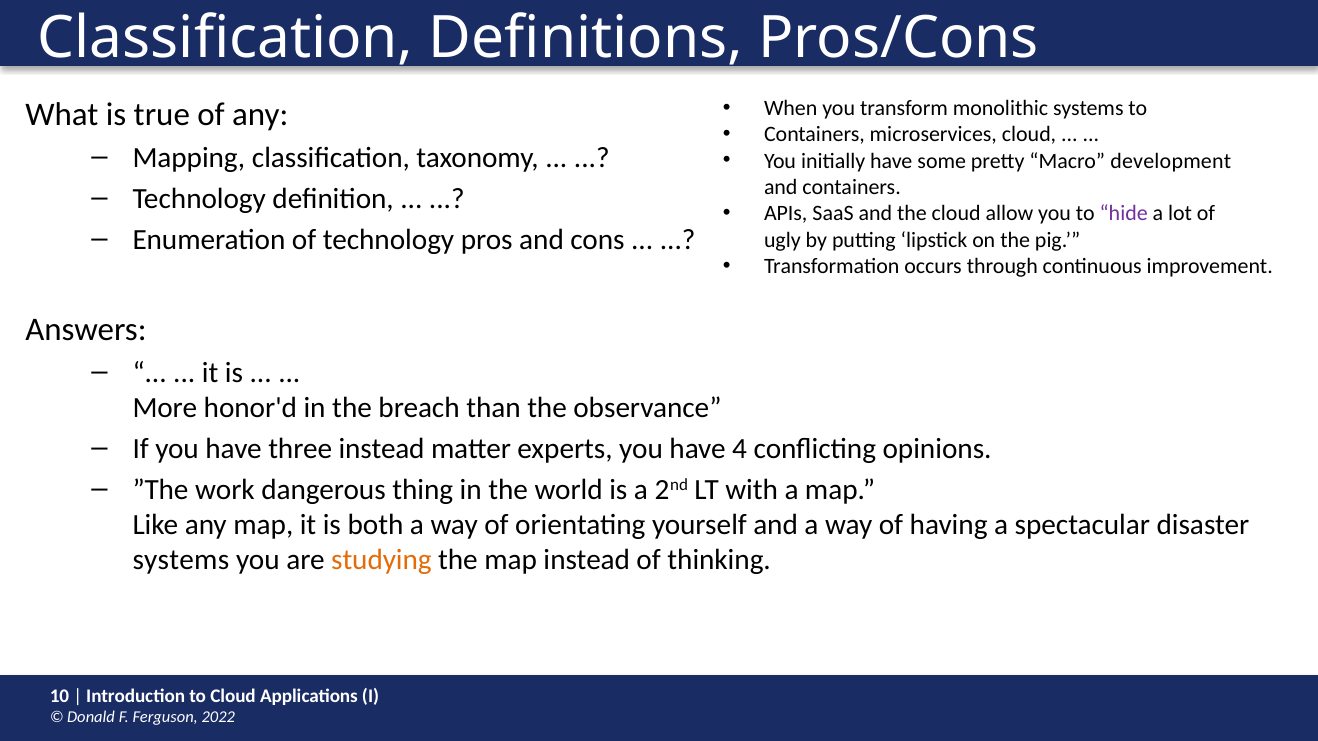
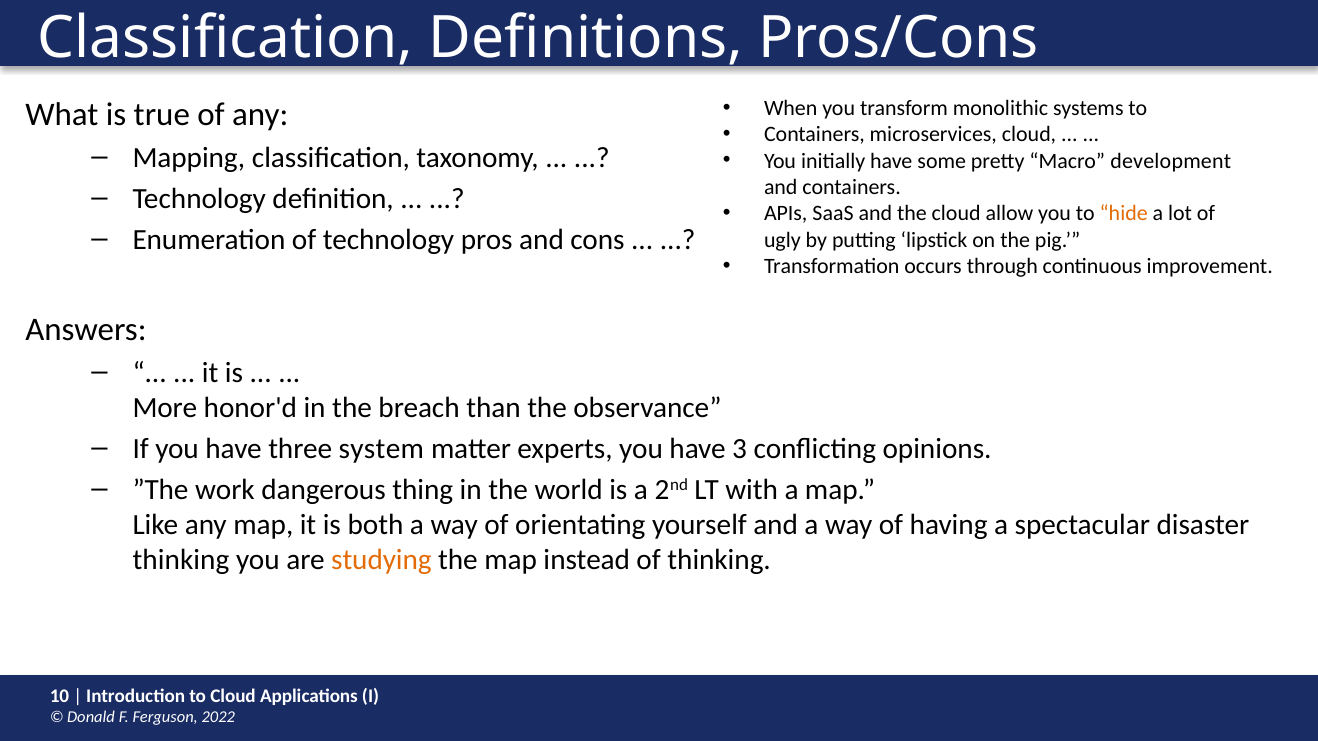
hide colour: purple -> orange (1124, 214)
three instead: instead -> system (381, 449)
4: 4 -> 3 (740, 449)
systems: systems -> thinking (181, 560)
